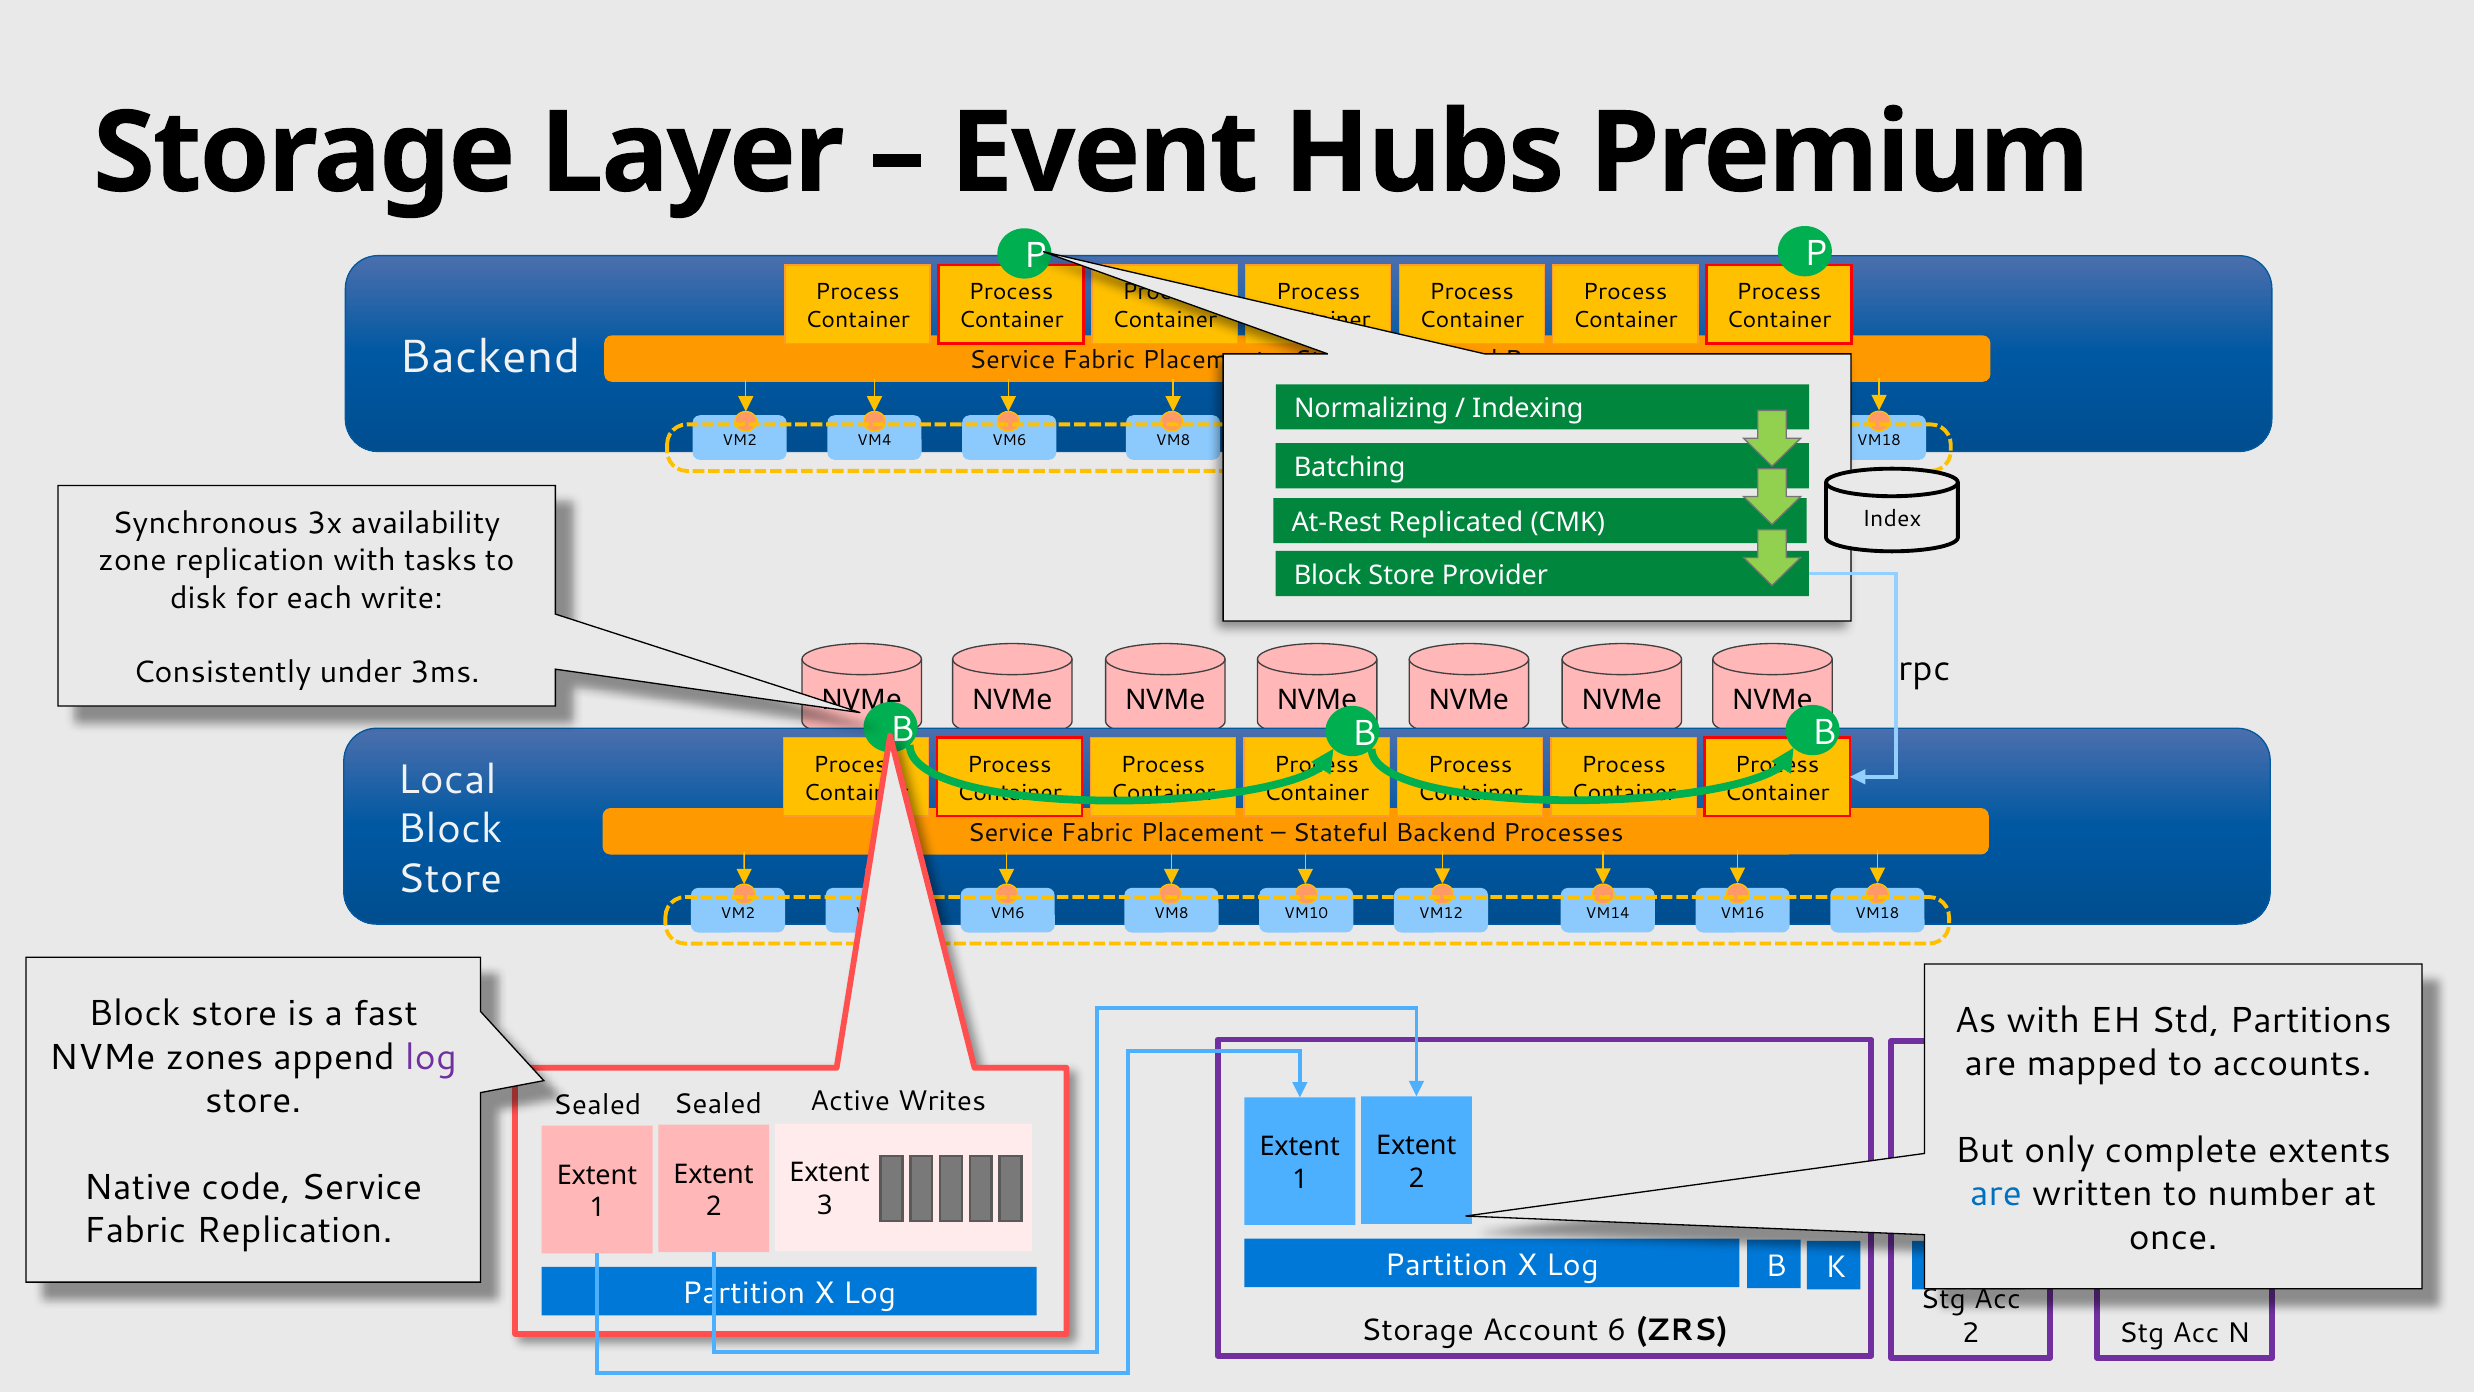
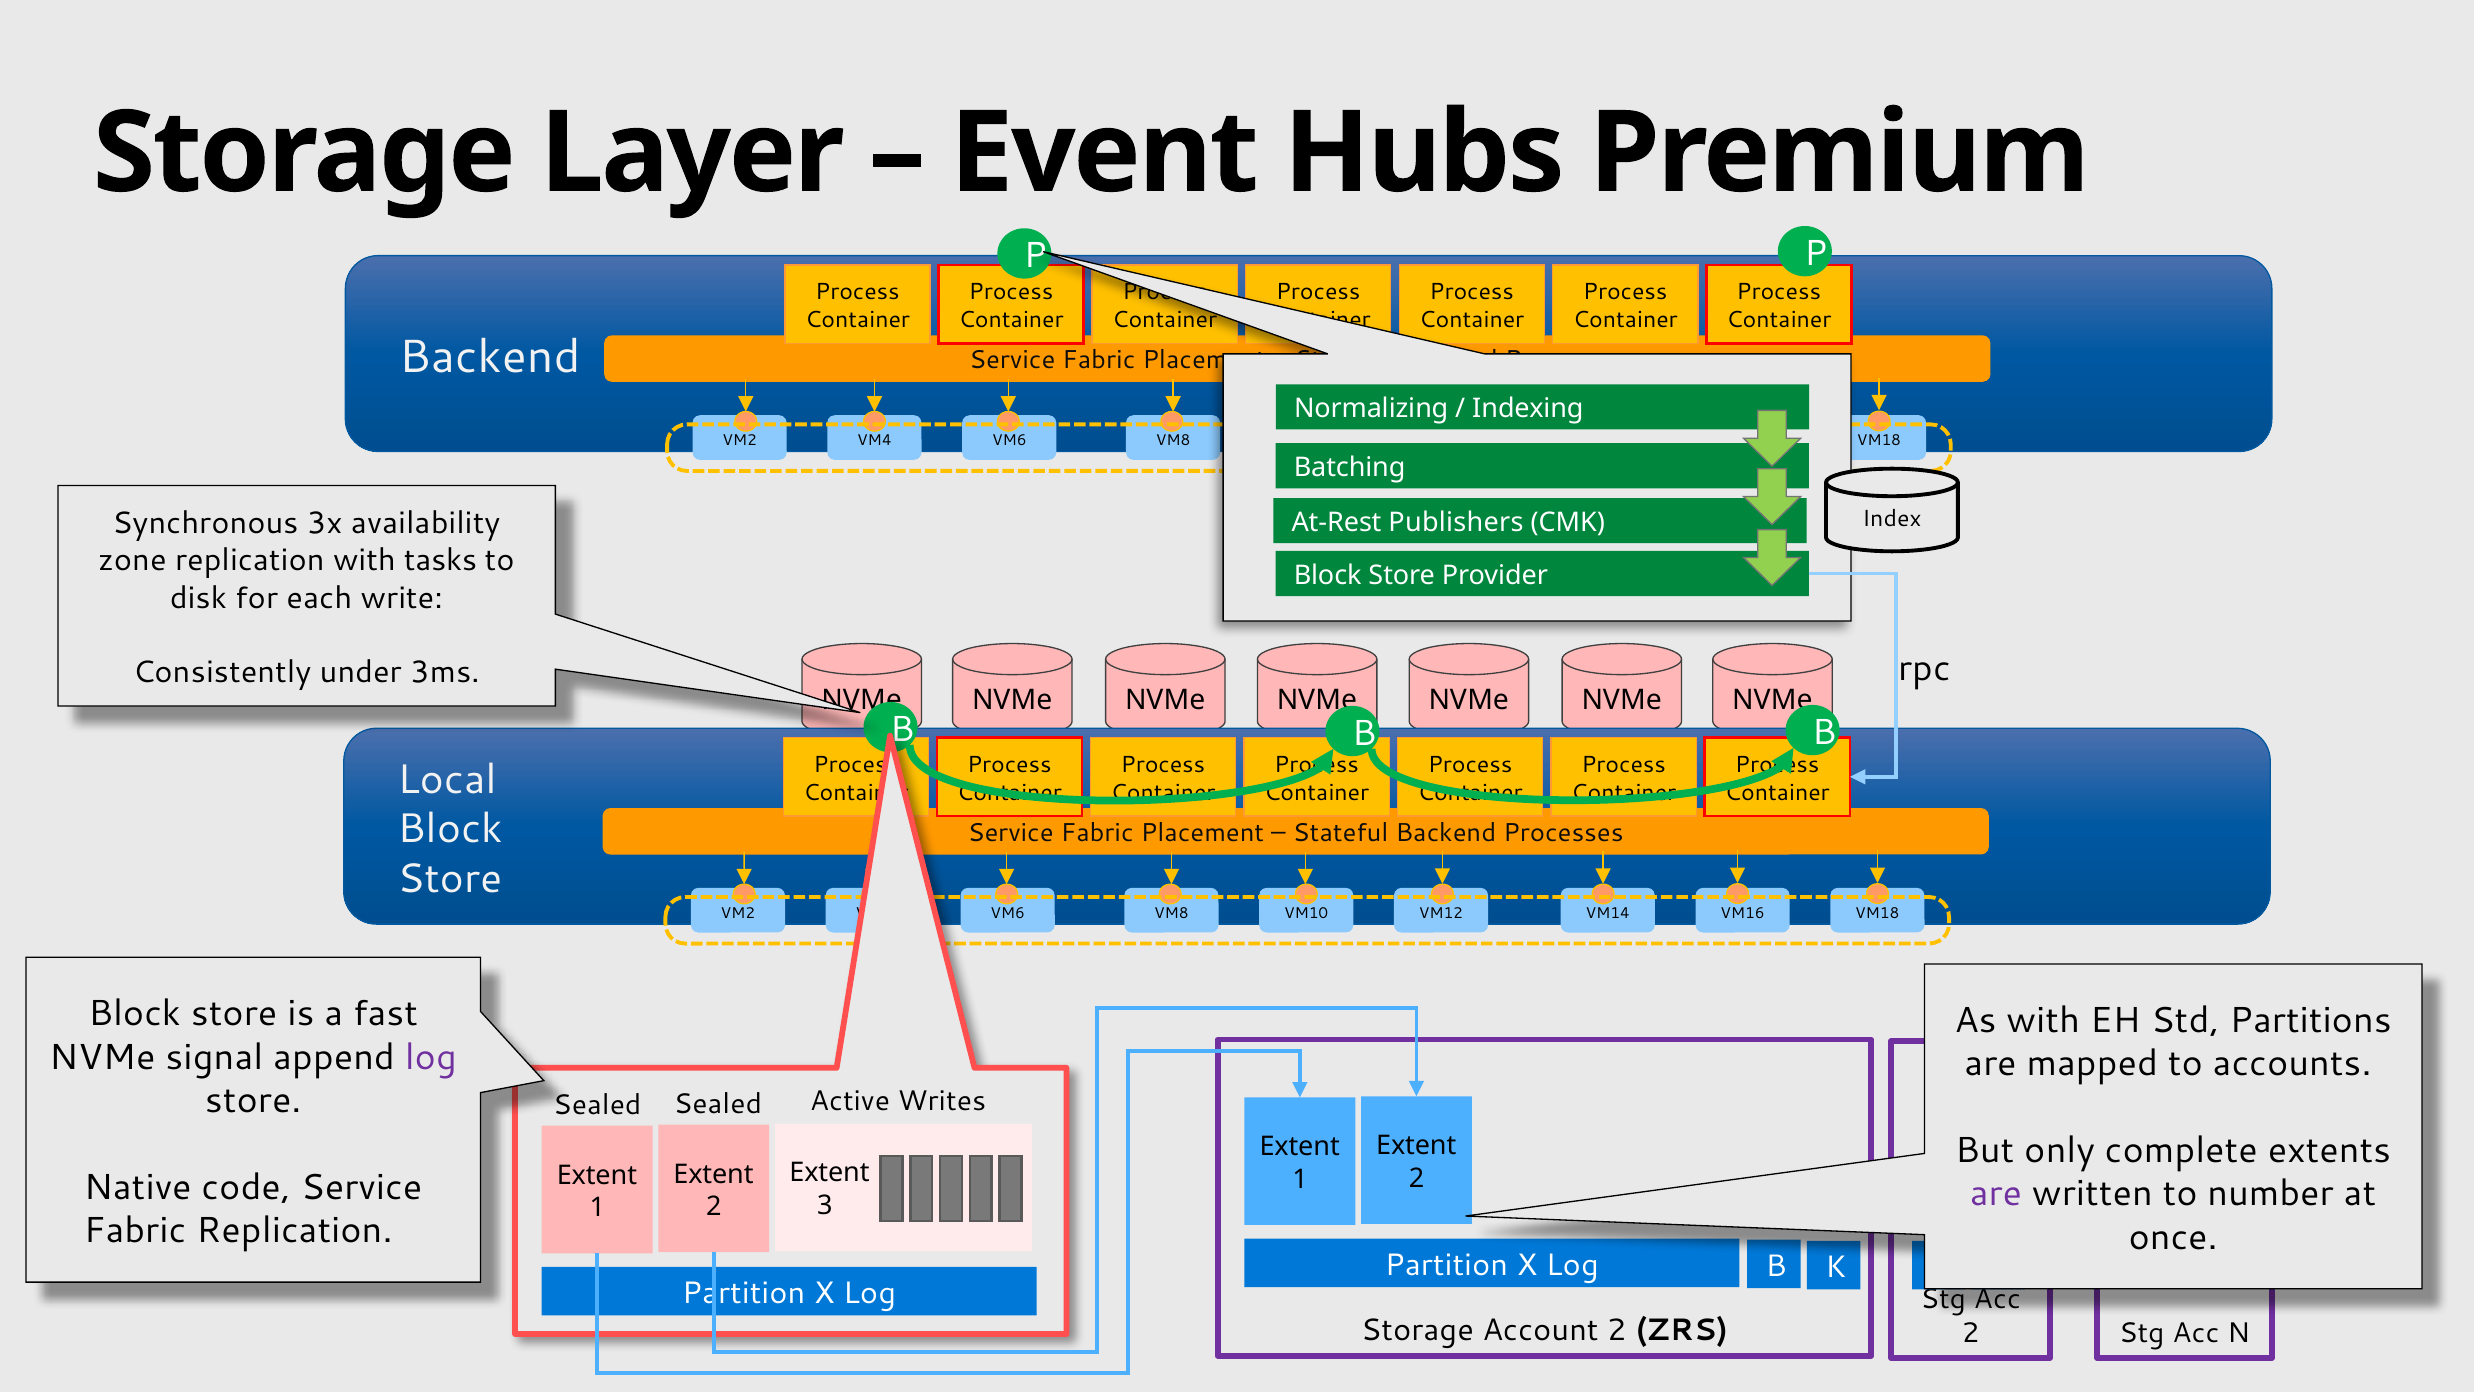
Replicated: Replicated -> Publishers (1456, 522)
zones: zones -> signal (214, 1057)
are colour: blue -> purple (1996, 1194)
Account 6: 6 -> 2 (1617, 1330)
